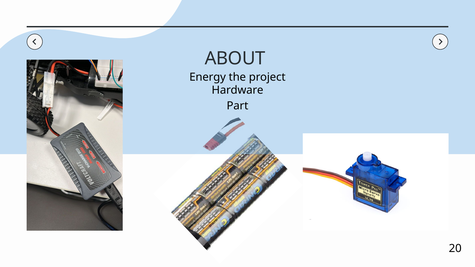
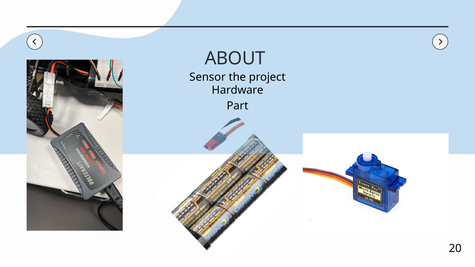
Energy: Energy -> Sensor (208, 77)
